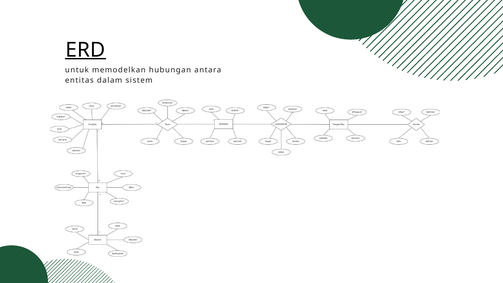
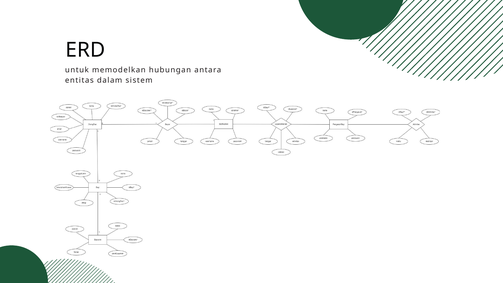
ERD underline: present -> none (85, 50)
